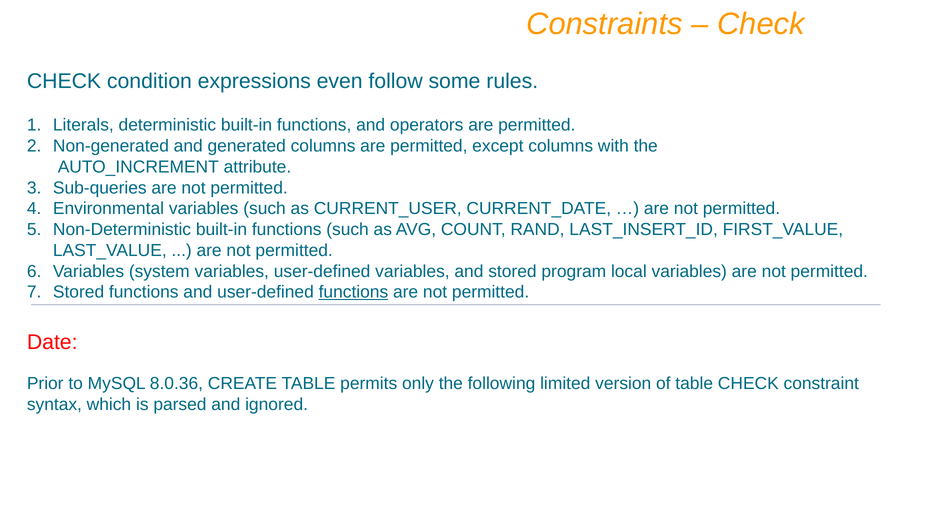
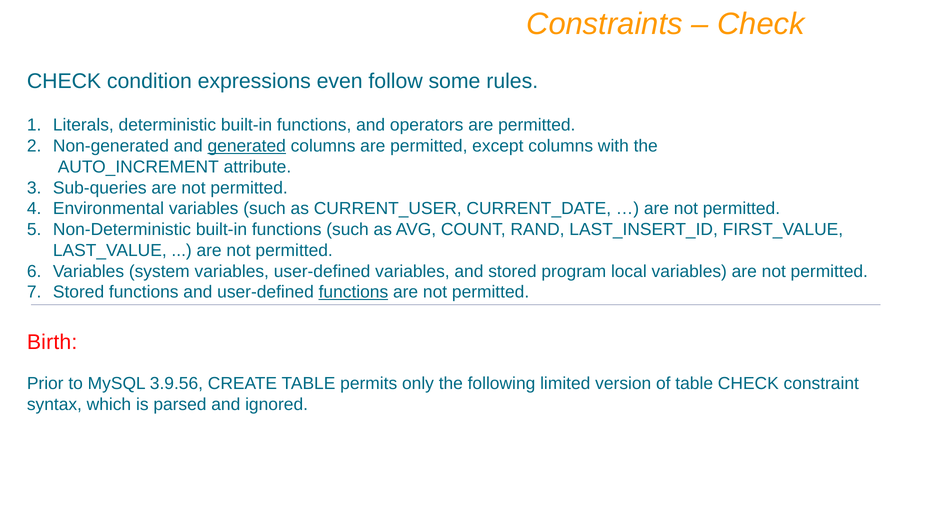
generated underline: none -> present (247, 146)
Date: Date -> Birth (52, 342)
8.0.36: 8.0.36 -> 3.9.56 (176, 384)
